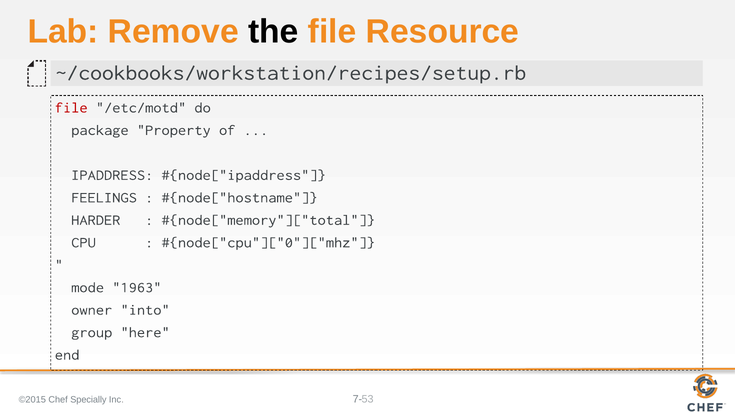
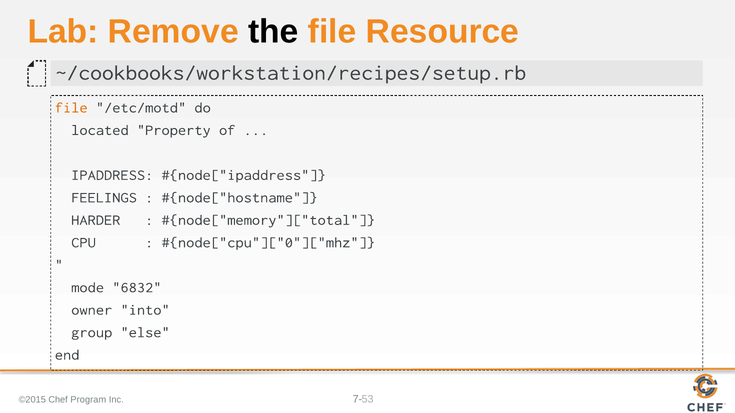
file colour: red -> orange (71, 108)
package: package -> located (100, 130)
1963: 1963 -> 6832 (137, 288)
here: here -> else (145, 333)
Specially: Specially -> Program (88, 400)
